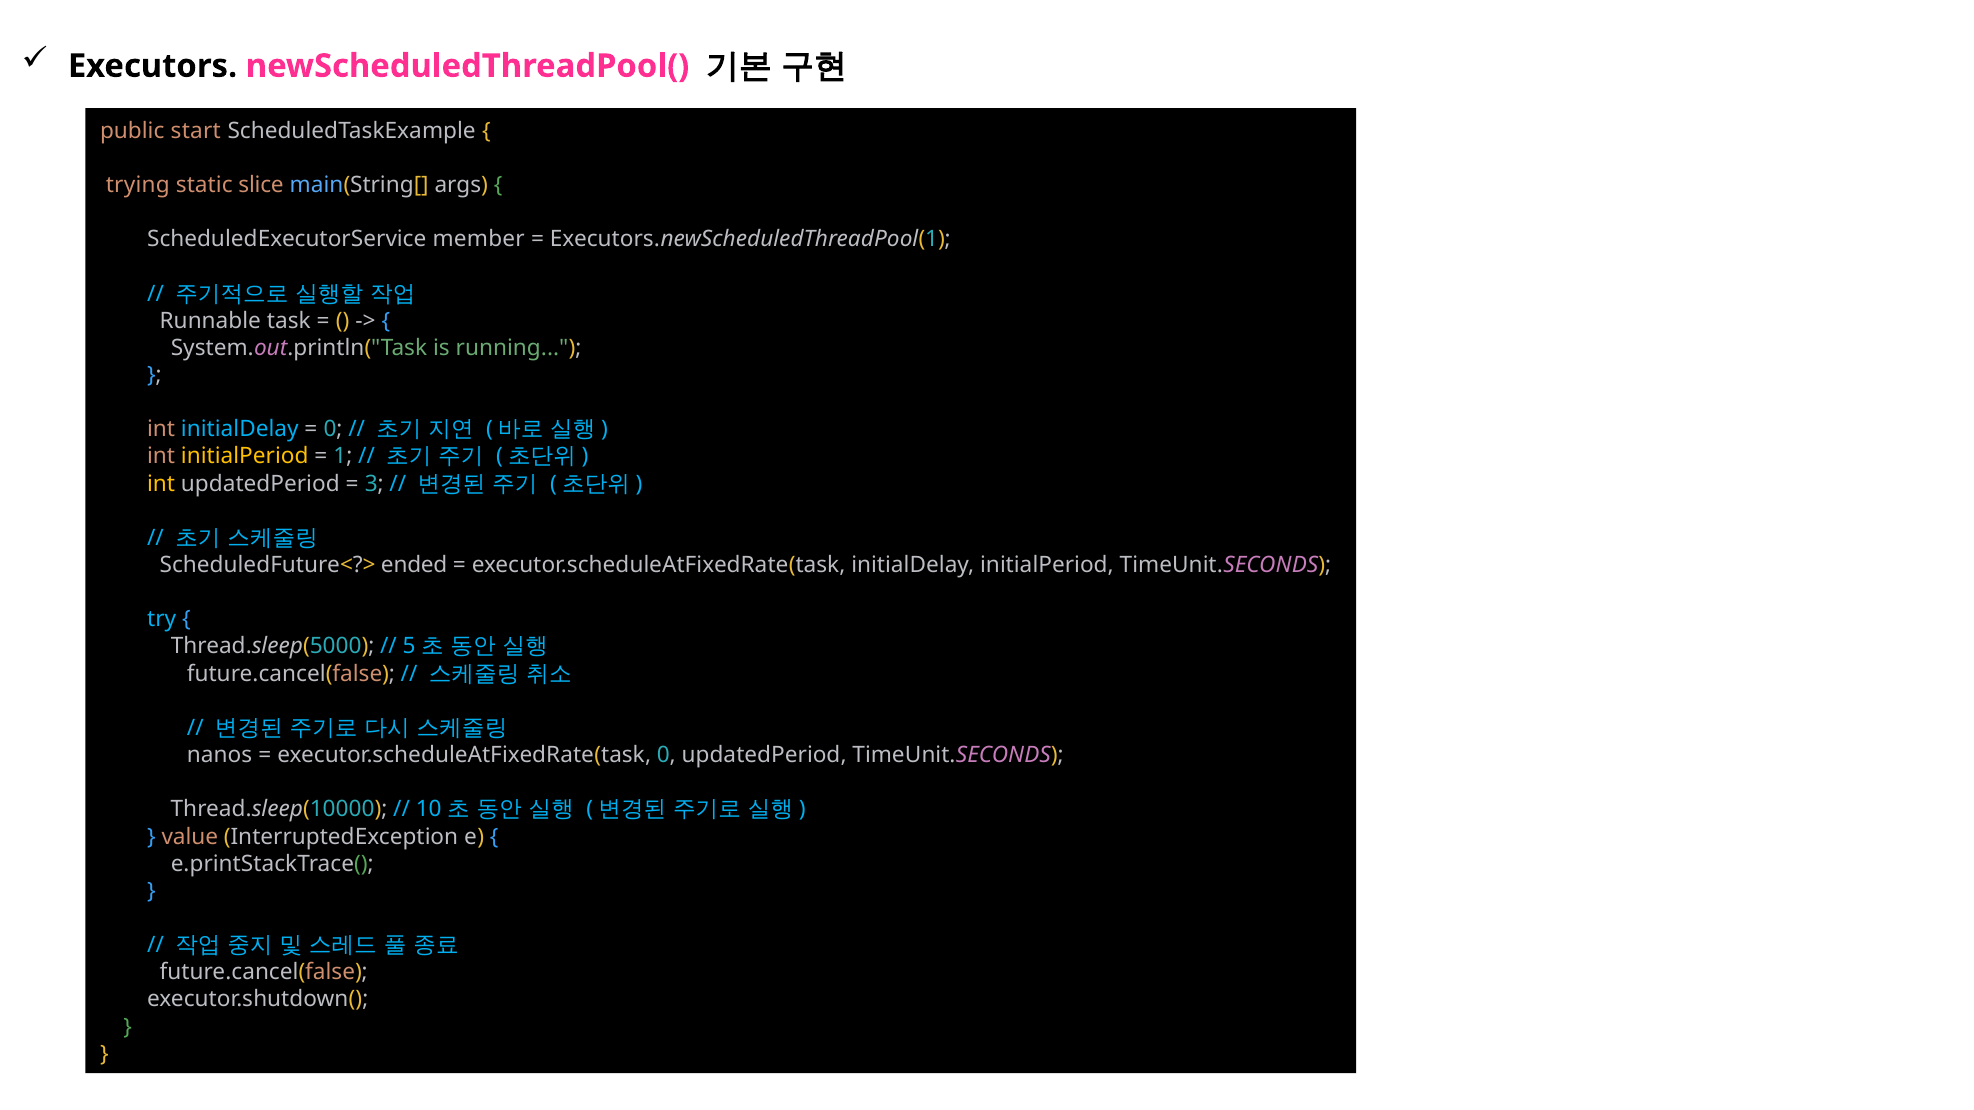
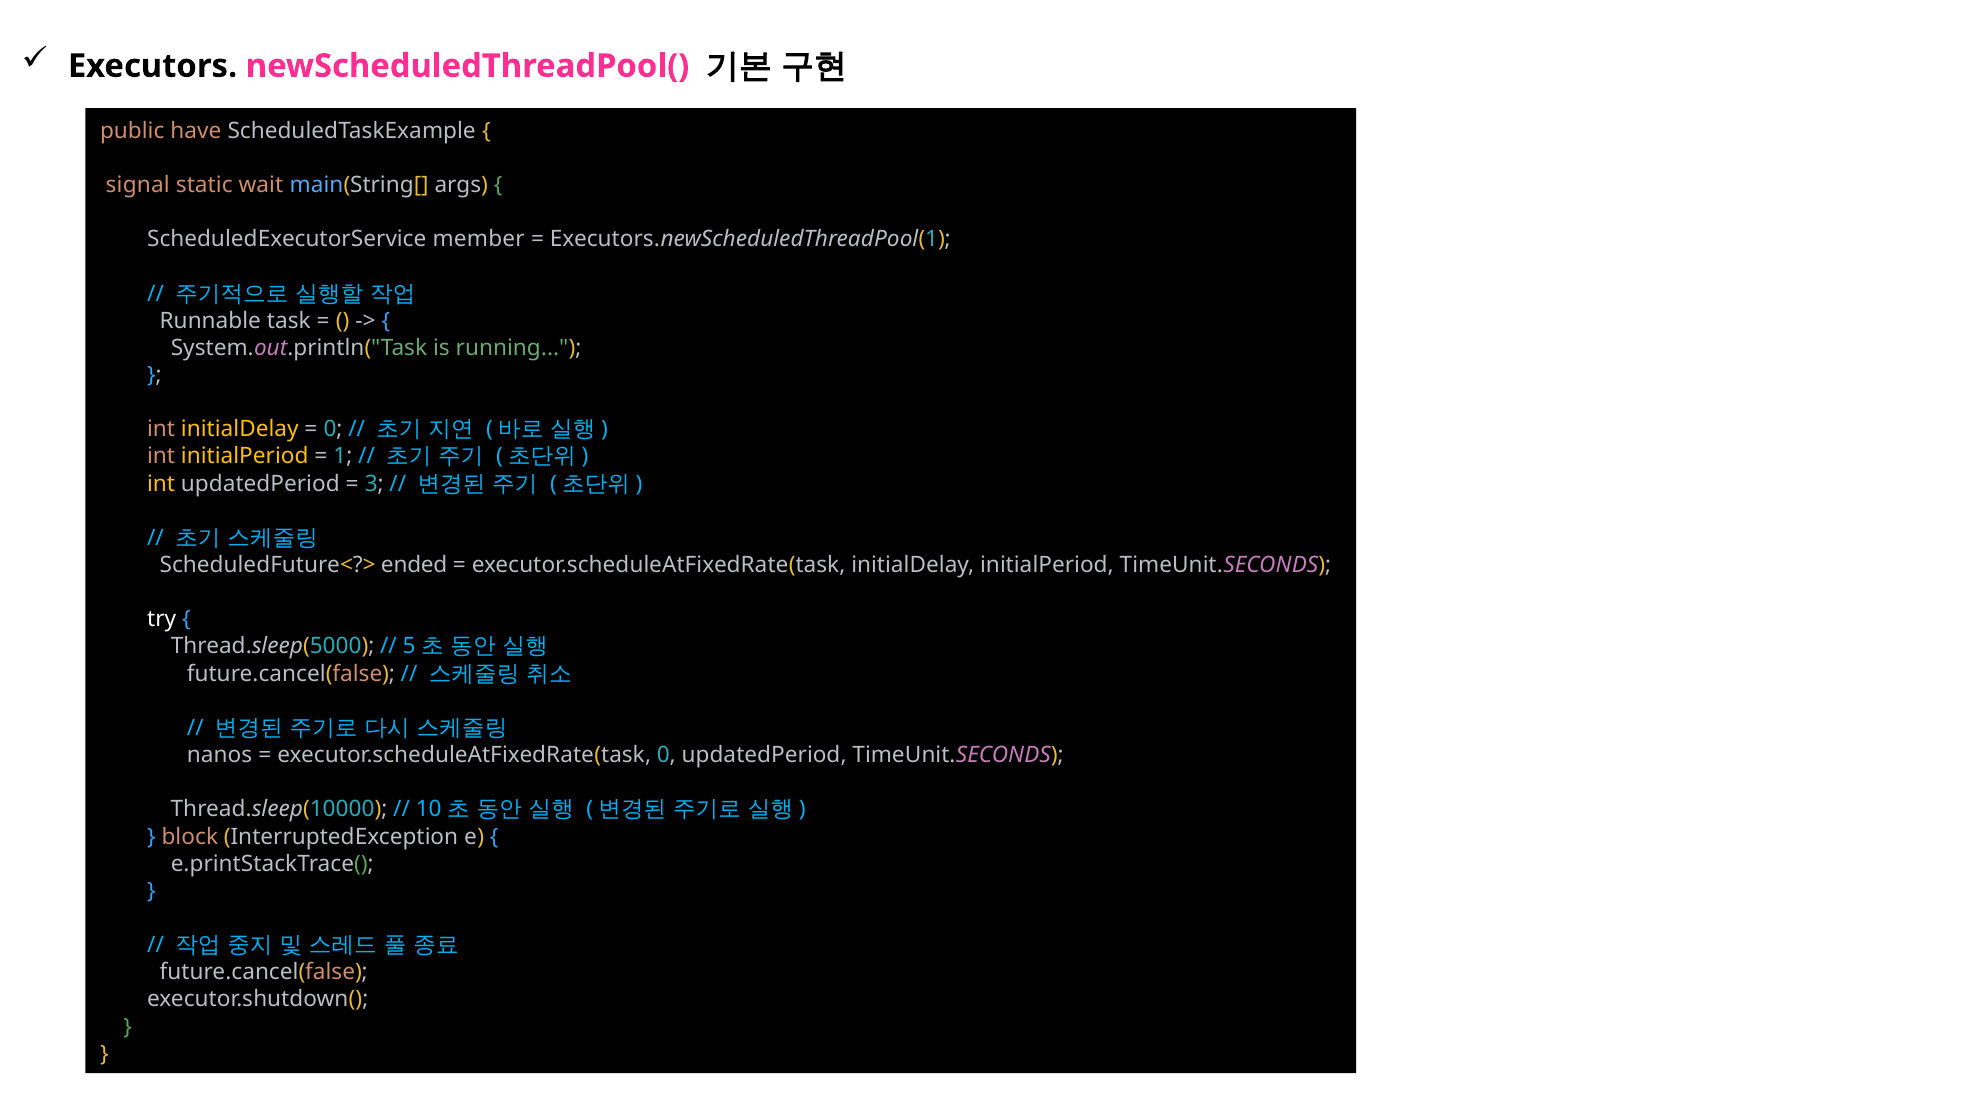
start: start -> have (196, 131)
trying: trying -> signal (138, 185)
slice: slice -> wait (261, 185)
initialDelay colour: light blue -> yellow (240, 429)
try colour: light blue -> white (162, 620)
value: value -> block (190, 837)
